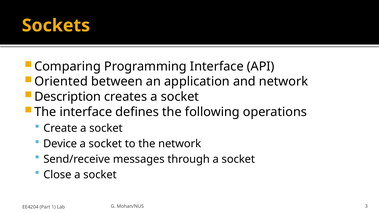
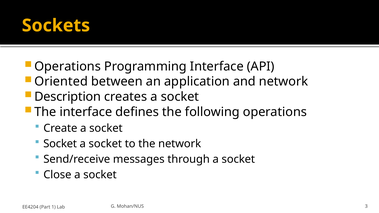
Comparing: Comparing -> Operations (68, 66)
Device: Device -> Socket (60, 144)
